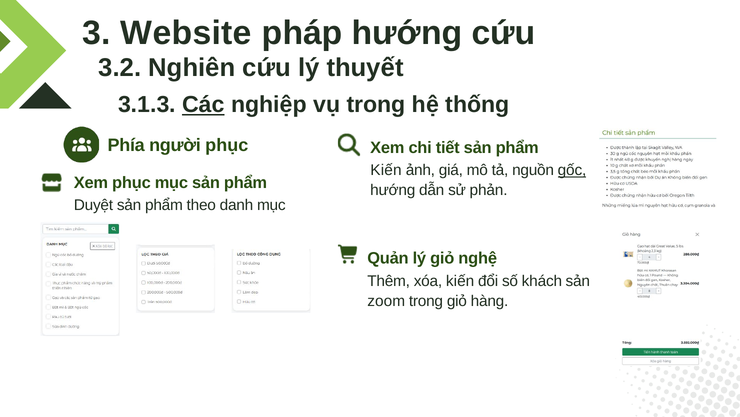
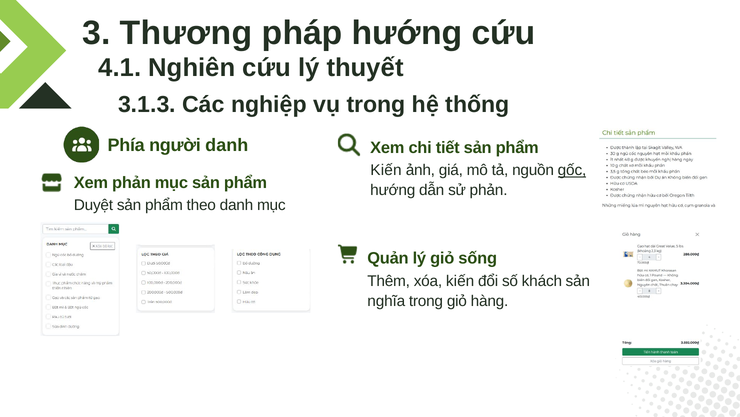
Website: Website -> Thương (186, 33)
3.2: 3.2 -> 4.1 (120, 67)
Các underline: present -> none (203, 105)
người phục: phục -> danh (227, 145)
Xem phục: phục -> phản (131, 182)
nghệ: nghệ -> sống (478, 258)
zoom: zoom -> nghĩa (386, 300)
